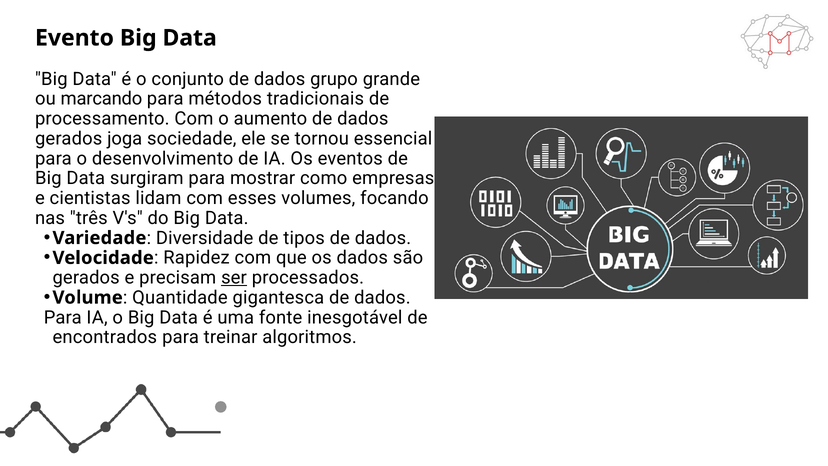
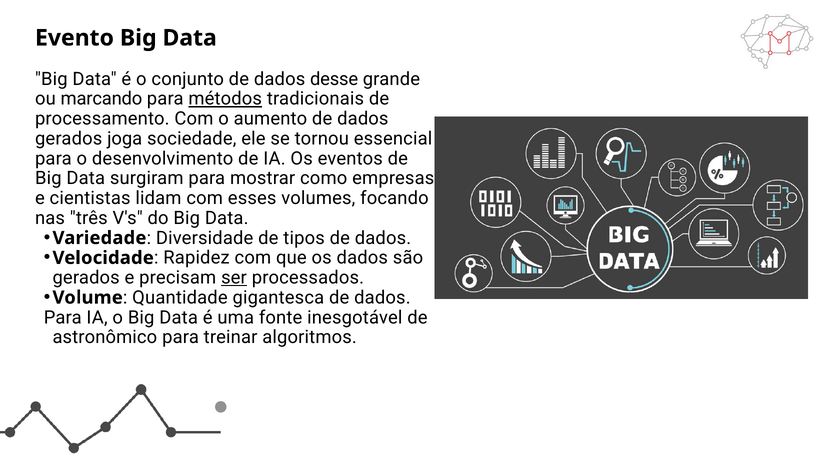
grupo: grupo -> desse (334, 79)
métodos underline: none -> present (225, 99)
encontrados: encontrados -> astronômico (105, 337)
